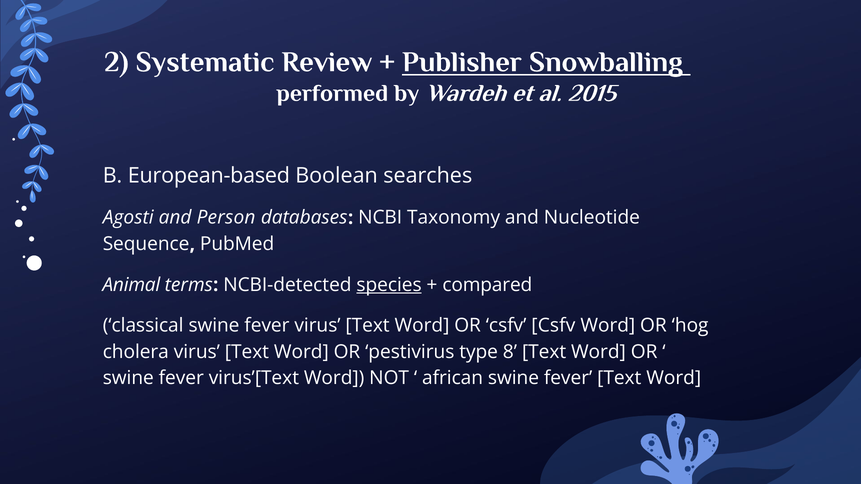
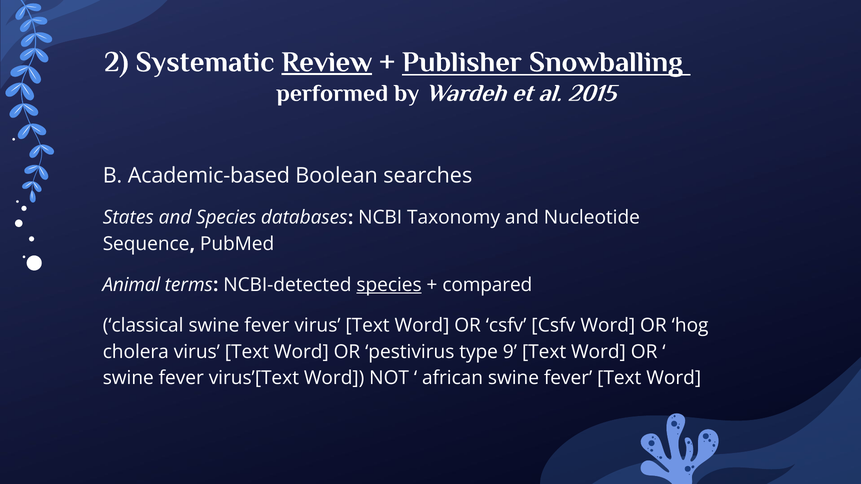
Review underline: none -> present (327, 62)
European-based: European-based -> Academic-based (209, 176)
Agosti: Agosti -> States (128, 218)
and Person: Person -> Species (226, 218)
8: 8 -> 9 (510, 352)
